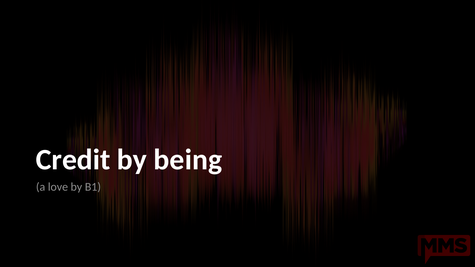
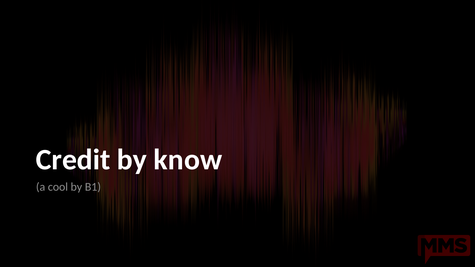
being: being -> know (188, 160)
love: love -> cool (58, 187)
